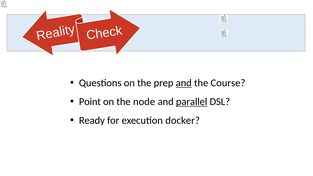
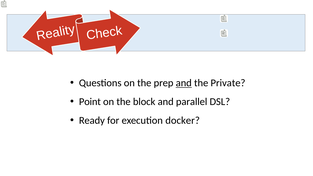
Course: Course -> Private (228, 83)
node: node -> block (144, 102)
parallel underline: present -> none (192, 102)
